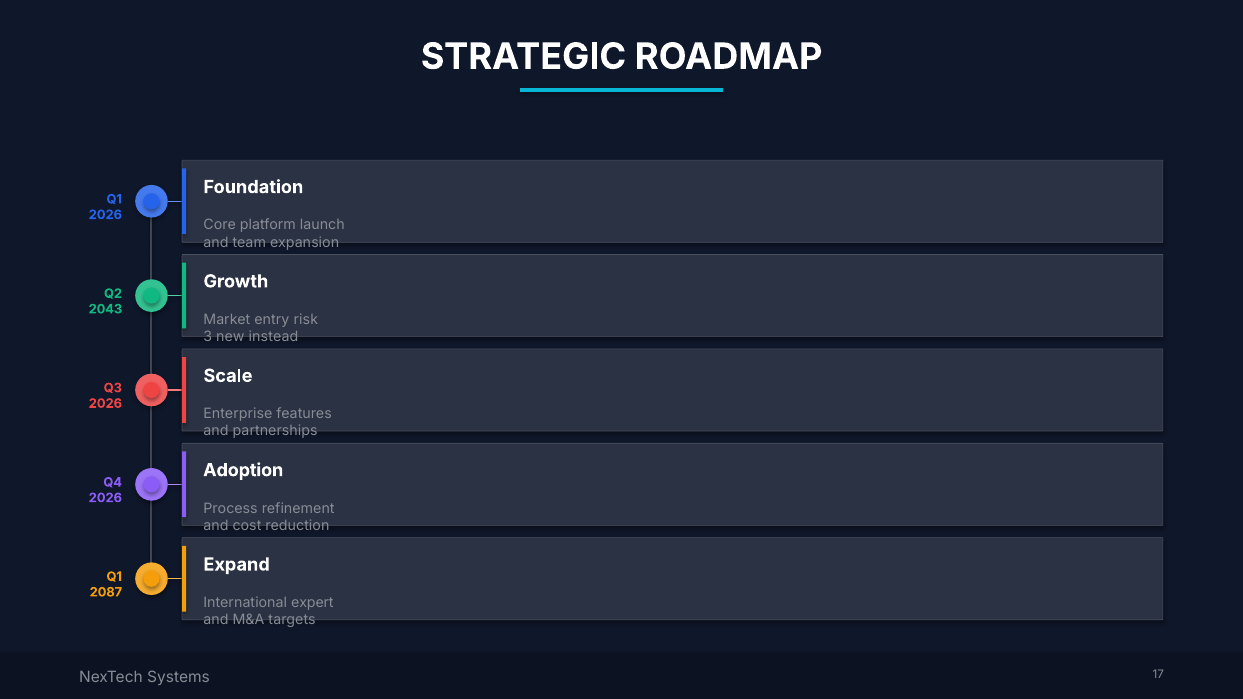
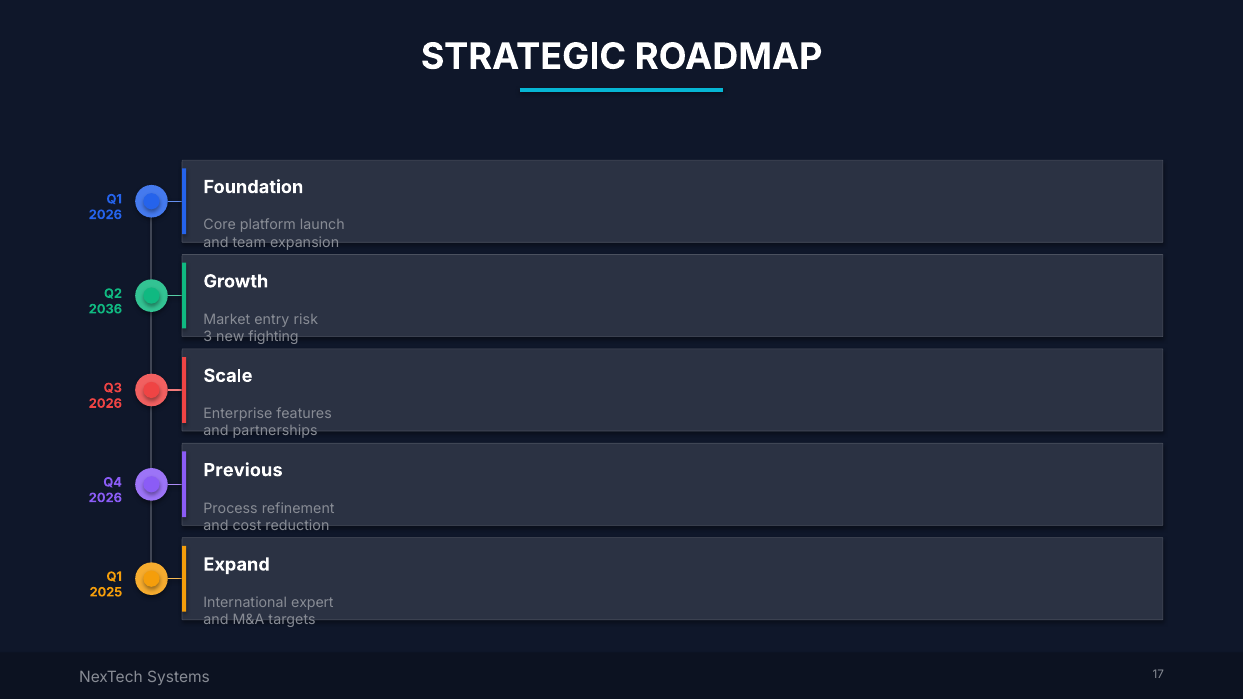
2043: 2043 -> 2036 (105, 309)
instead: instead -> fighting (274, 337)
Adoption: Adoption -> Previous (243, 470)
2087: 2087 -> 2025 (106, 592)
